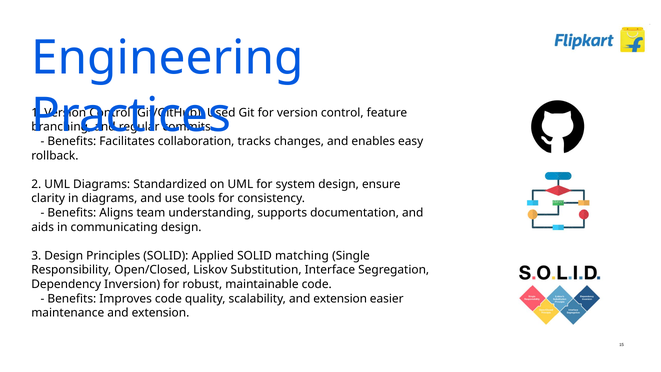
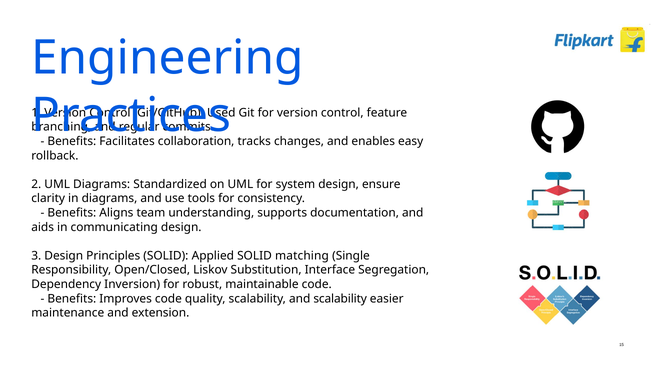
scalability and extension: extension -> scalability (340, 299)
